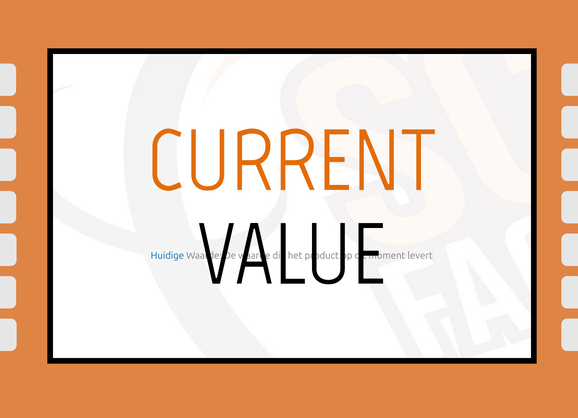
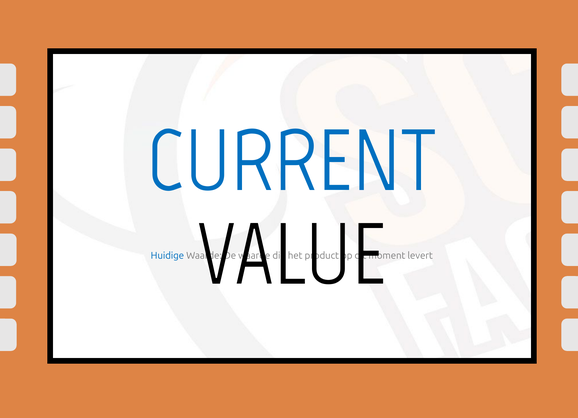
CURRENT colour: orange -> blue (292, 162)
